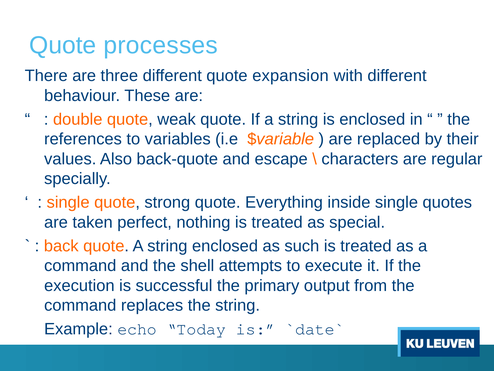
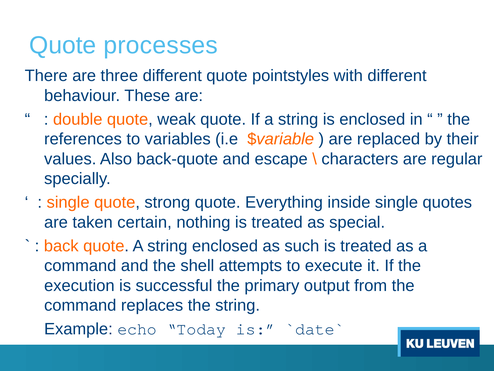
expansion: expansion -> pointstyles (291, 76)
perfect: perfect -> certain (145, 222)
